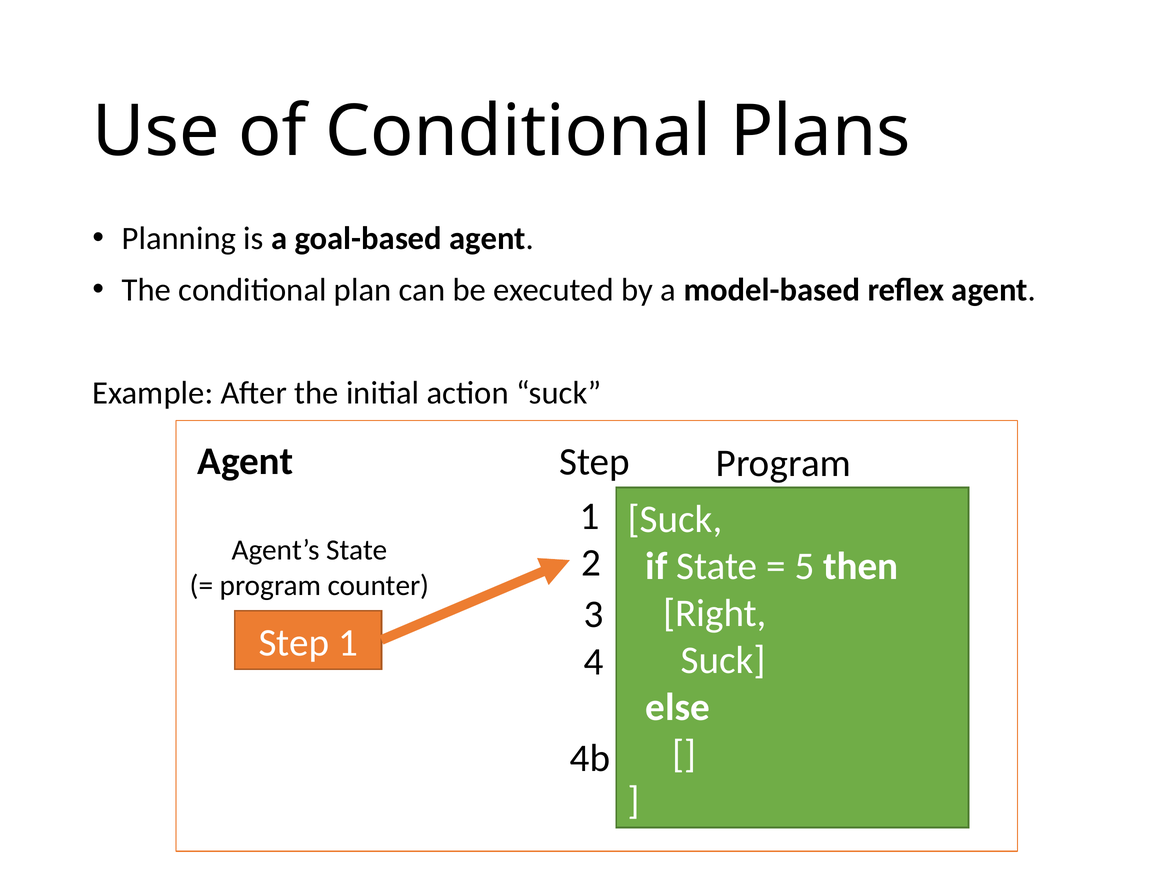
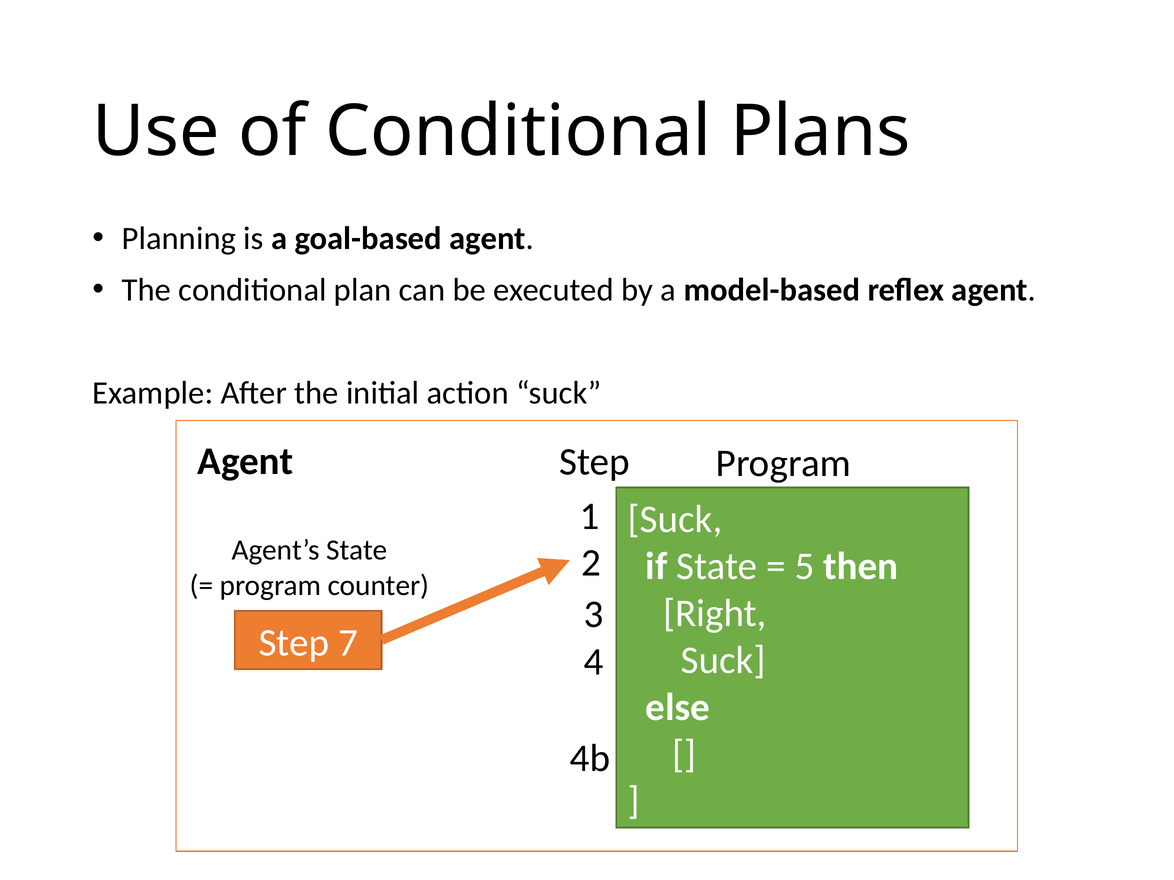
1: 1 -> 7 (348, 643)
